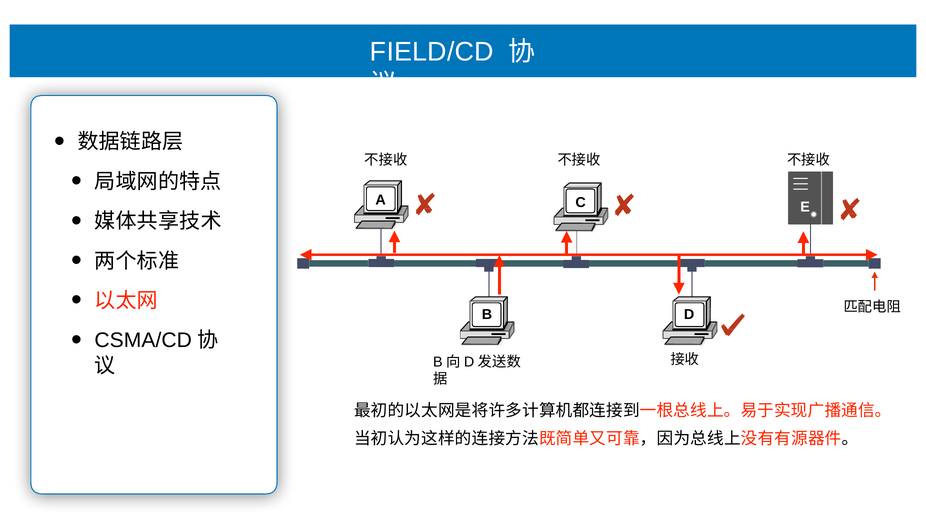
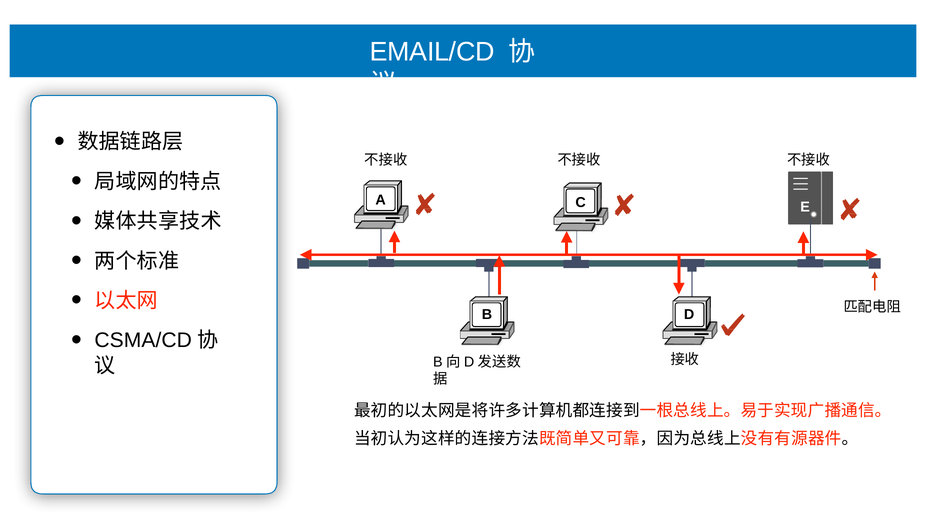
FIELD/CD: FIELD/CD -> EMAIL/CD (432, 52)
